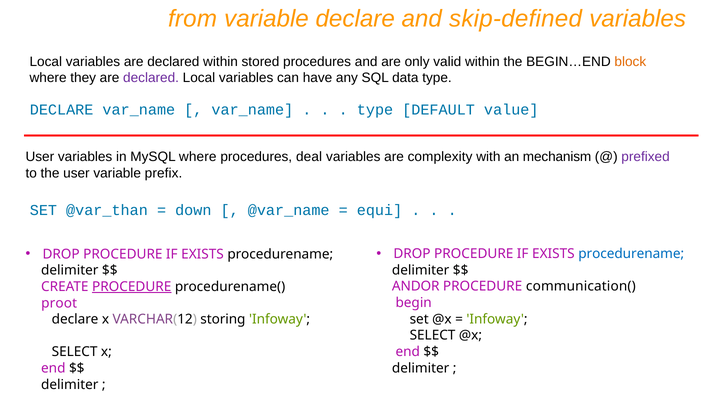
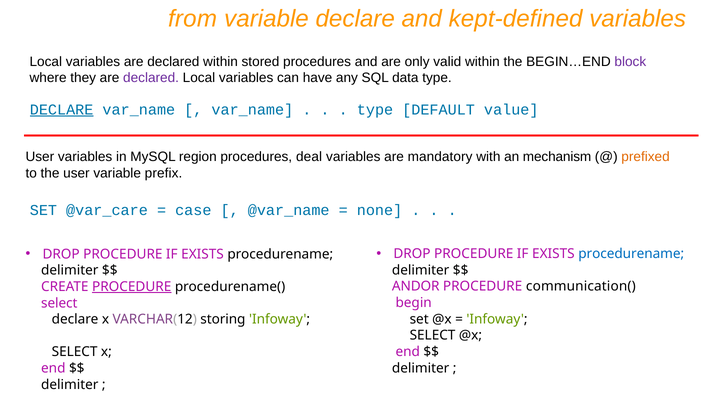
skip-defined: skip-defined -> kept-defined (516, 19)
block colour: orange -> purple (630, 62)
DECLARE underline: none -> present (62, 110)
MySQL where: where -> region (198, 157)
complexity: complexity -> mandatory (440, 157)
prefixed colour: purple -> orange (646, 157)
@var_than: @var_than -> @var_care (107, 210)
down: down -> case (193, 210)
equi: equi -> none (380, 210)
proot: proot -> select (59, 303)
